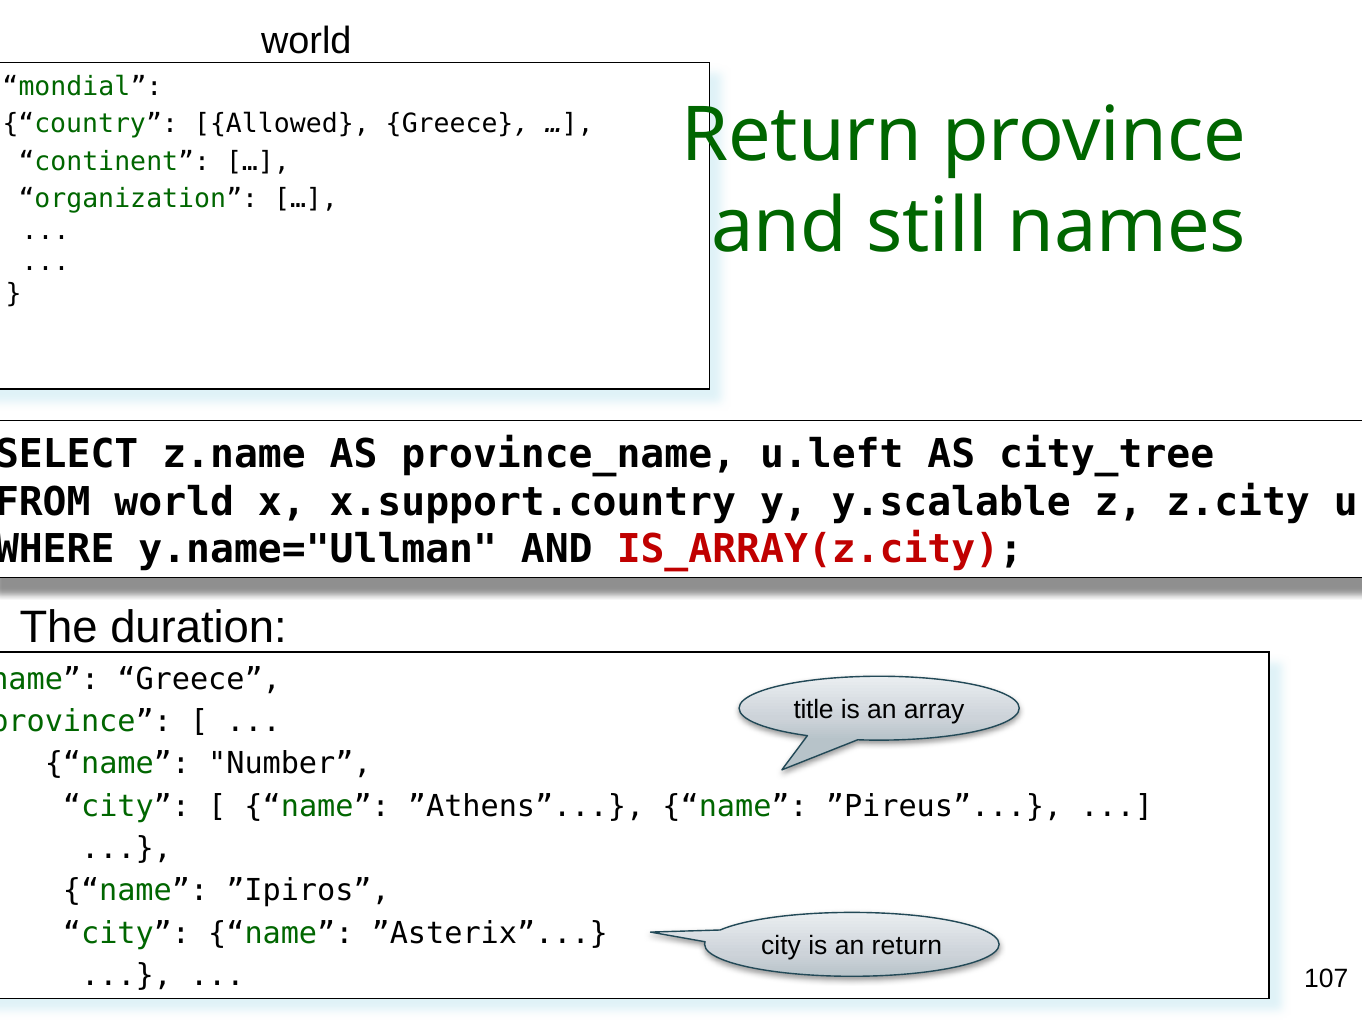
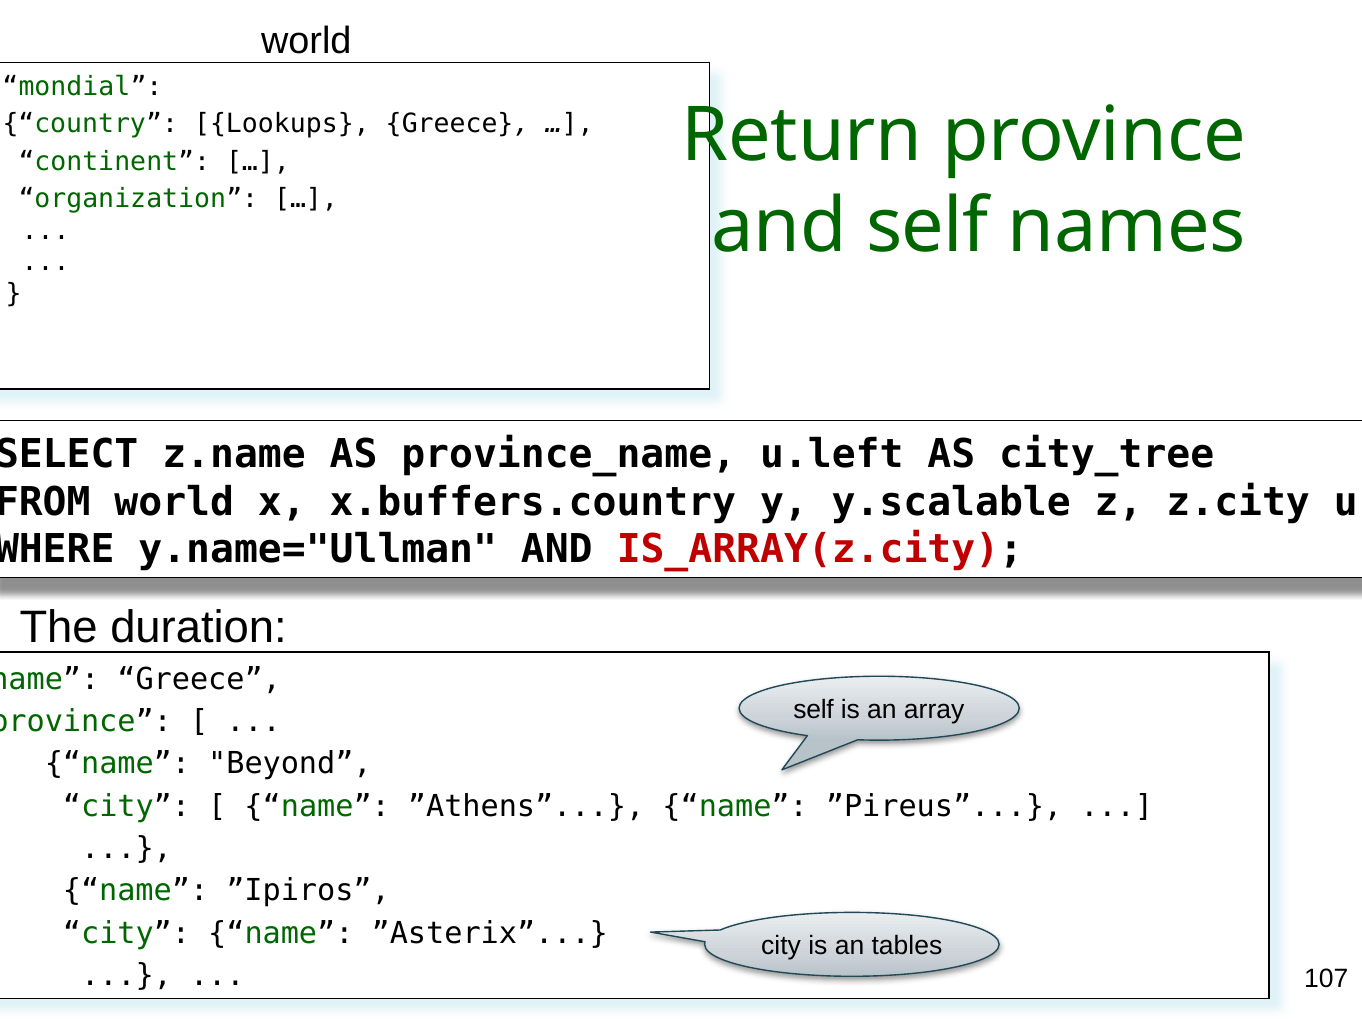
Allowed: Allowed -> Lookups (282, 124)
and still: still -> self (927, 227)
x.support.country: x.support.country -> x.buffers.country (533, 502)
title: title -> self (814, 710)
Number: Number -> Beyond (290, 763)
an return: return -> tables (907, 946)
